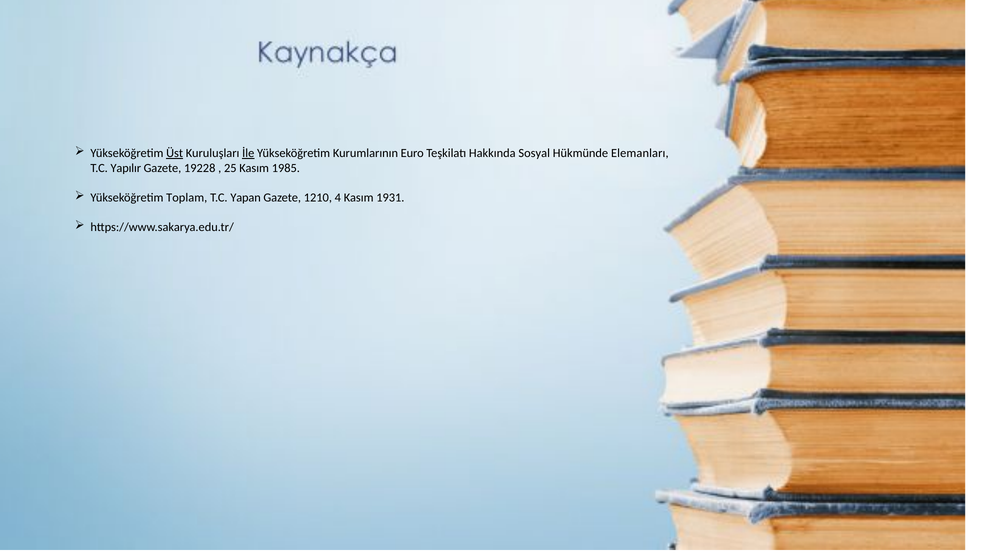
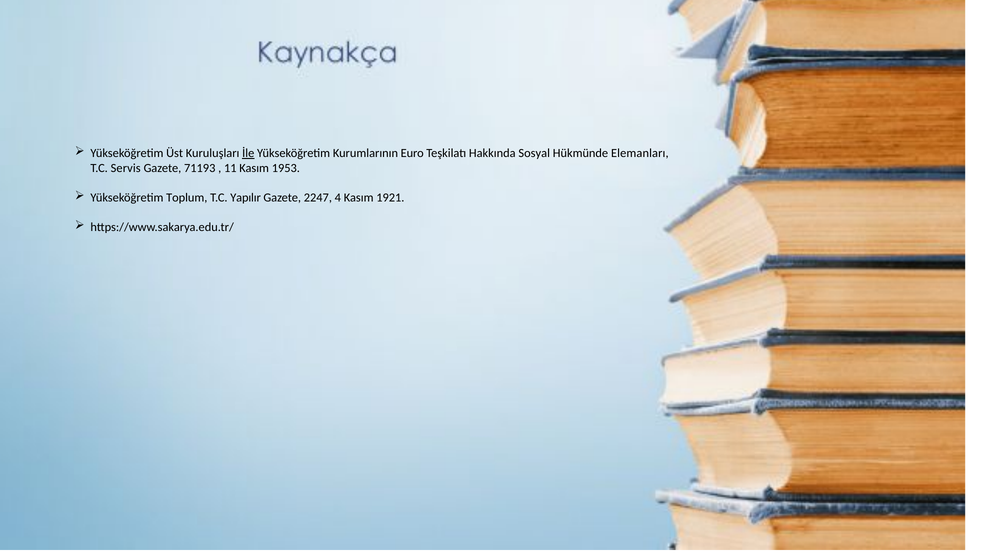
Üst underline: present -> none (175, 153)
Yapılır: Yapılır -> Servis (126, 168)
19228: 19228 -> 71193 (200, 168)
25: 25 -> 11 (230, 168)
1985: 1985 -> 1953 (286, 168)
Toplam: Toplam -> Toplum (187, 198)
Yapan: Yapan -> Yapılır (246, 198)
1210: 1210 -> 2247 (318, 198)
1931: 1931 -> 1921 (390, 198)
